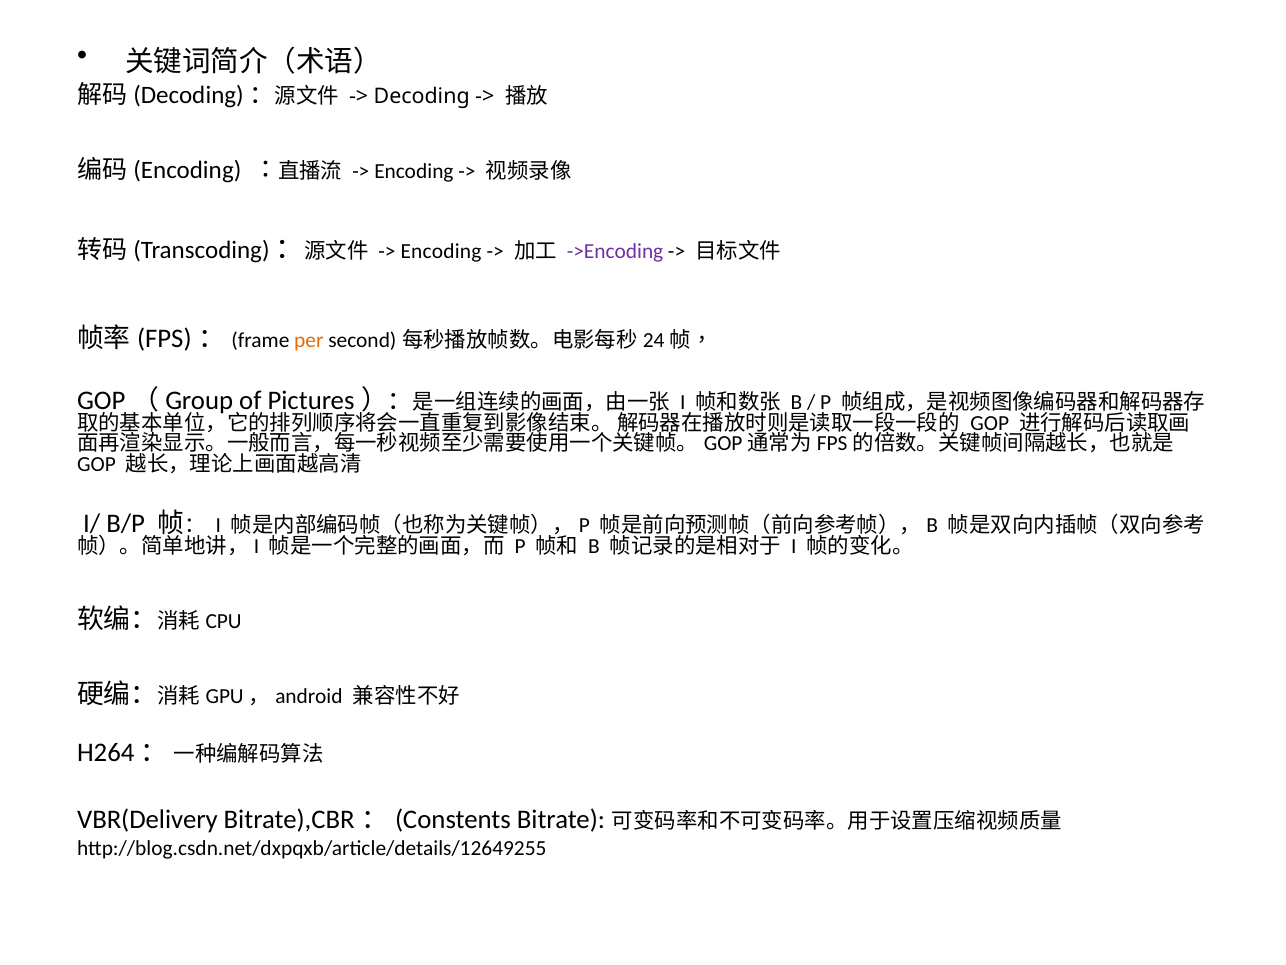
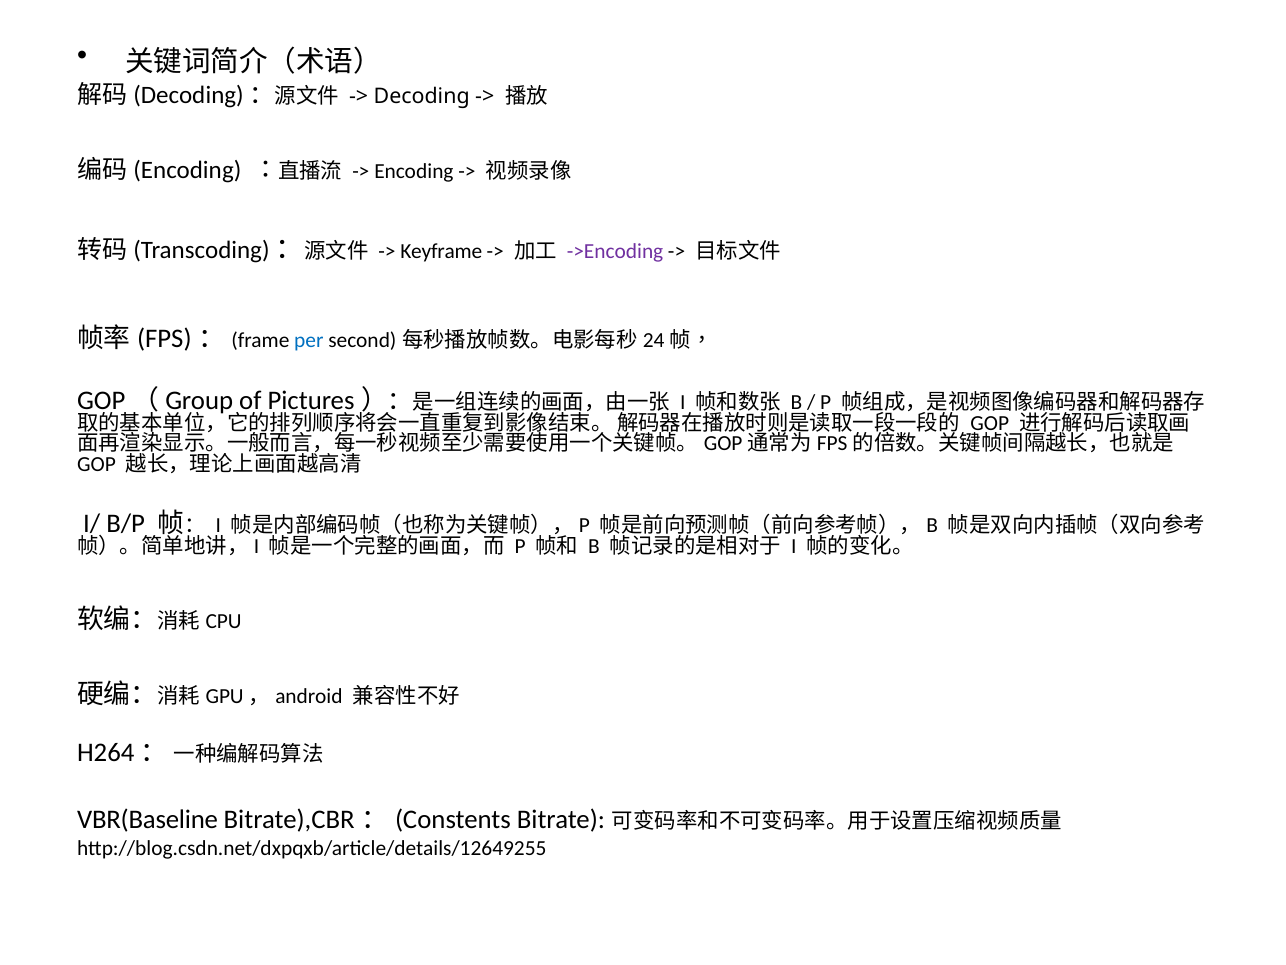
Encoding: Encoding -> Keyframe (441, 252)
per colour: orange -> blue (309, 340)
VBR(Delivery: VBR(Delivery -> VBR(Baseline (148, 819)
